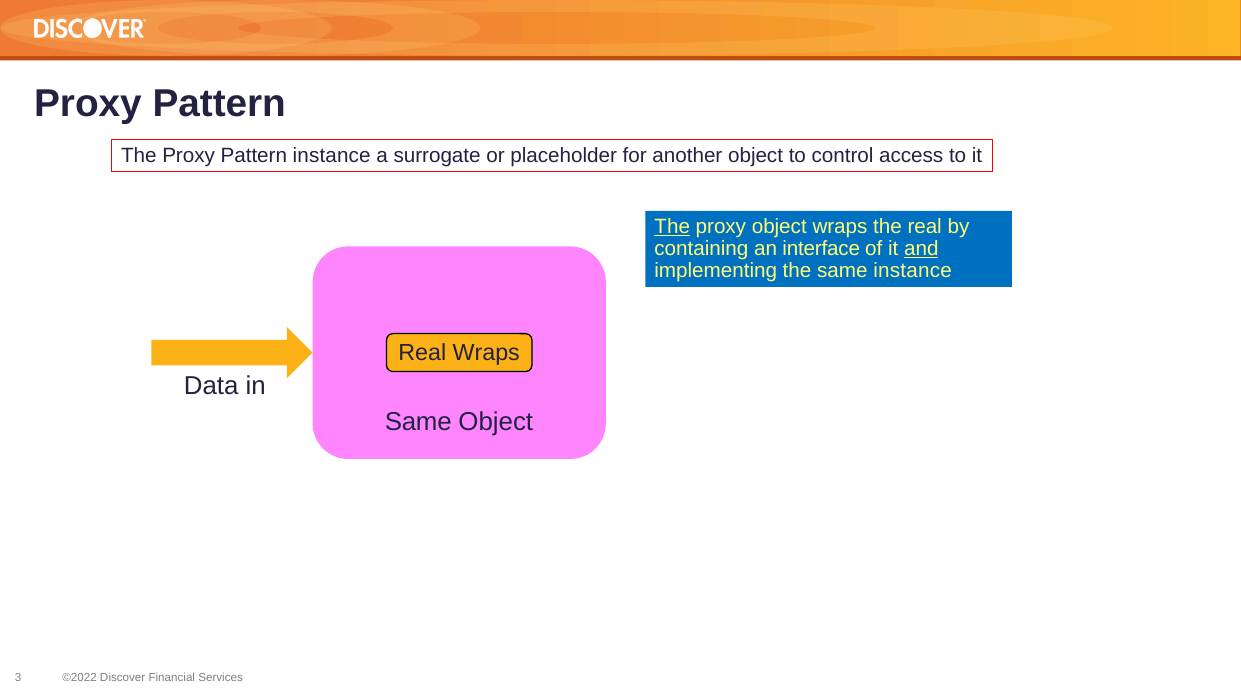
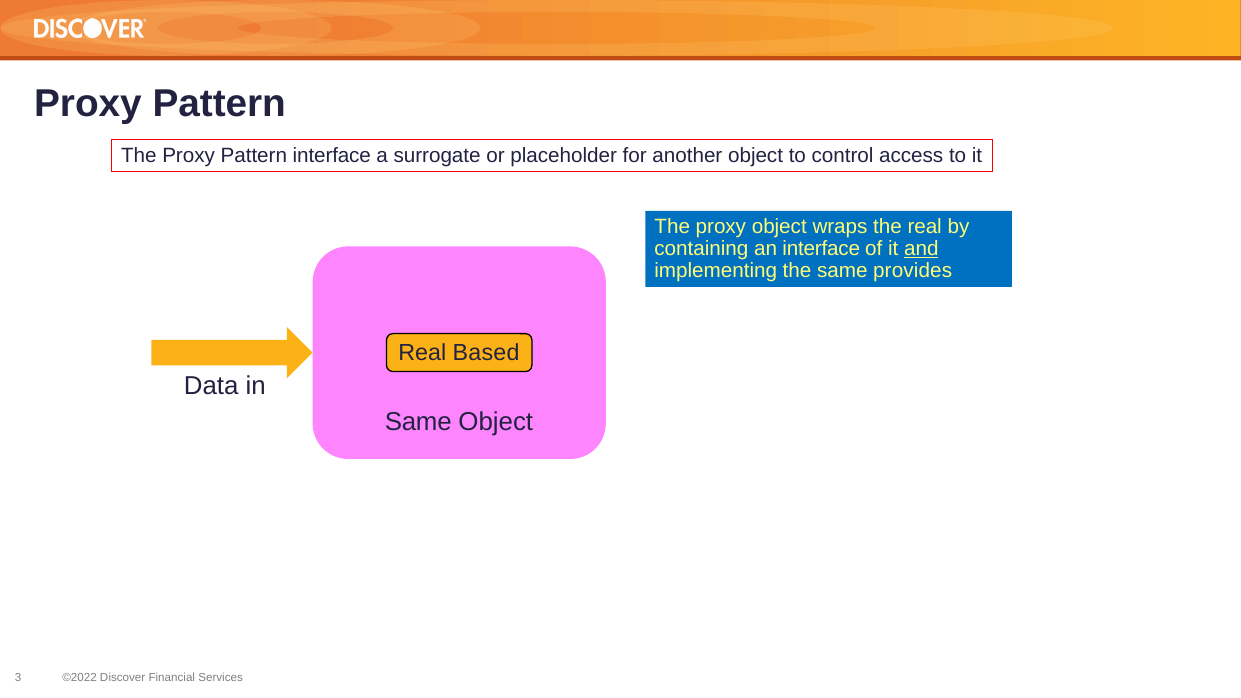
Pattern instance: instance -> interface (332, 155)
The underline: present -> none (672, 226)
same instance: instance -> provides (913, 271)
Real Wraps: Wraps -> Based (486, 352)
